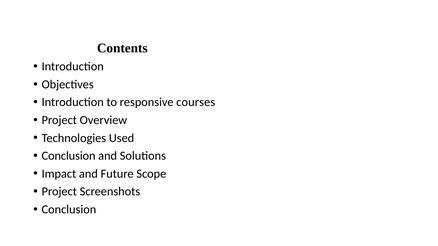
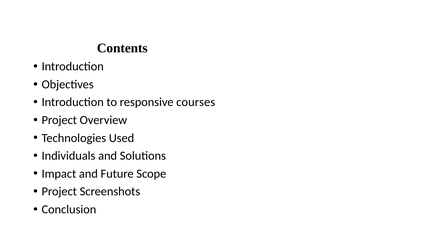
Conclusion: Conclusion -> Individuals (69, 156)
